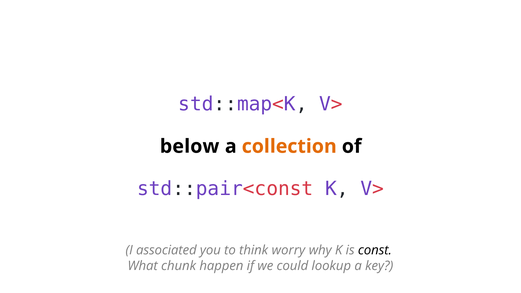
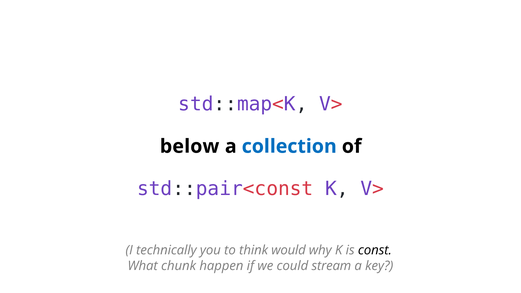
collection colour: orange -> blue (289, 146)
associated: associated -> technically (166, 250)
worry: worry -> would (289, 250)
lookup: lookup -> stream (331, 266)
